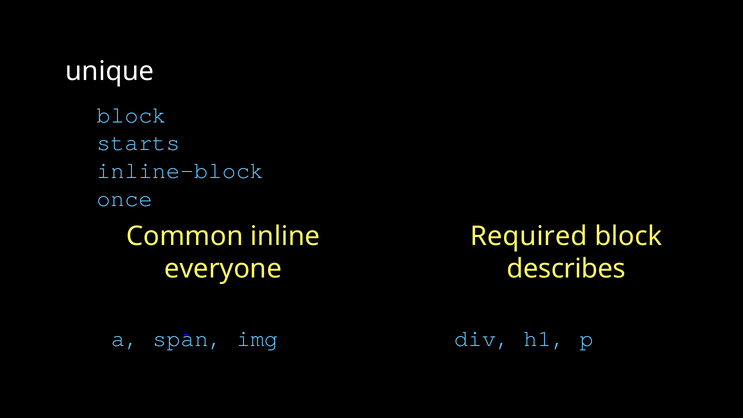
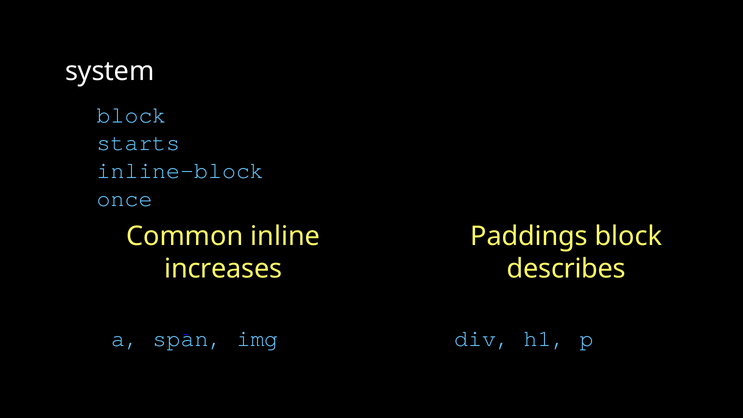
unique: unique -> system (110, 71)
Required: Required -> Paddings (529, 236)
everyone: everyone -> increases (223, 269)
